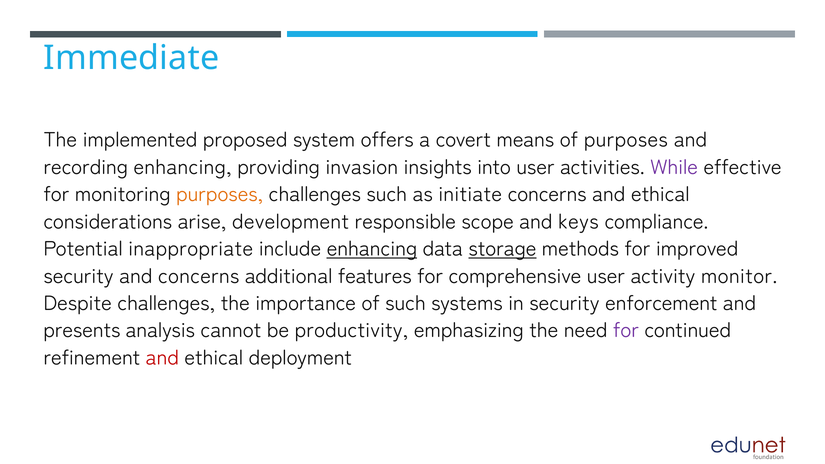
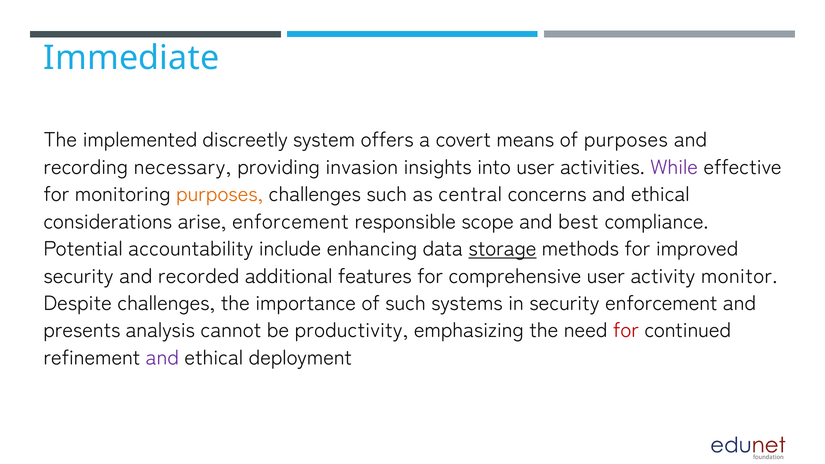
proposed: proposed -> discreetly (245, 140)
recording enhancing: enhancing -> necessary (183, 167)
initiate: initiate -> central (470, 195)
arise development: development -> enforcement (290, 222)
keys: keys -> best (578, 222)
inappropriate: inappropriate -> accountability (191, 249)
enhancing underline: present -> none (372, 249)
and concerns: concerns -> recorded (199, 276)
for colour: purple -> red (626, 331)
and colour: red -> purple (162, 358)
